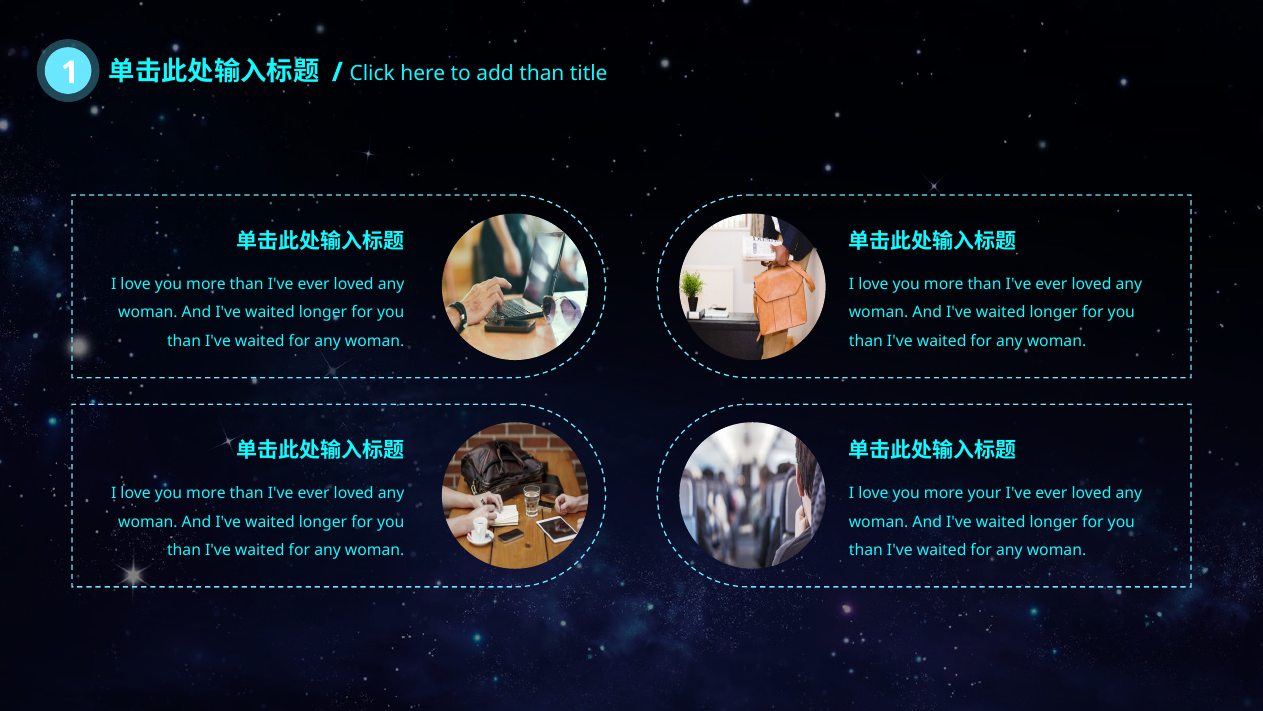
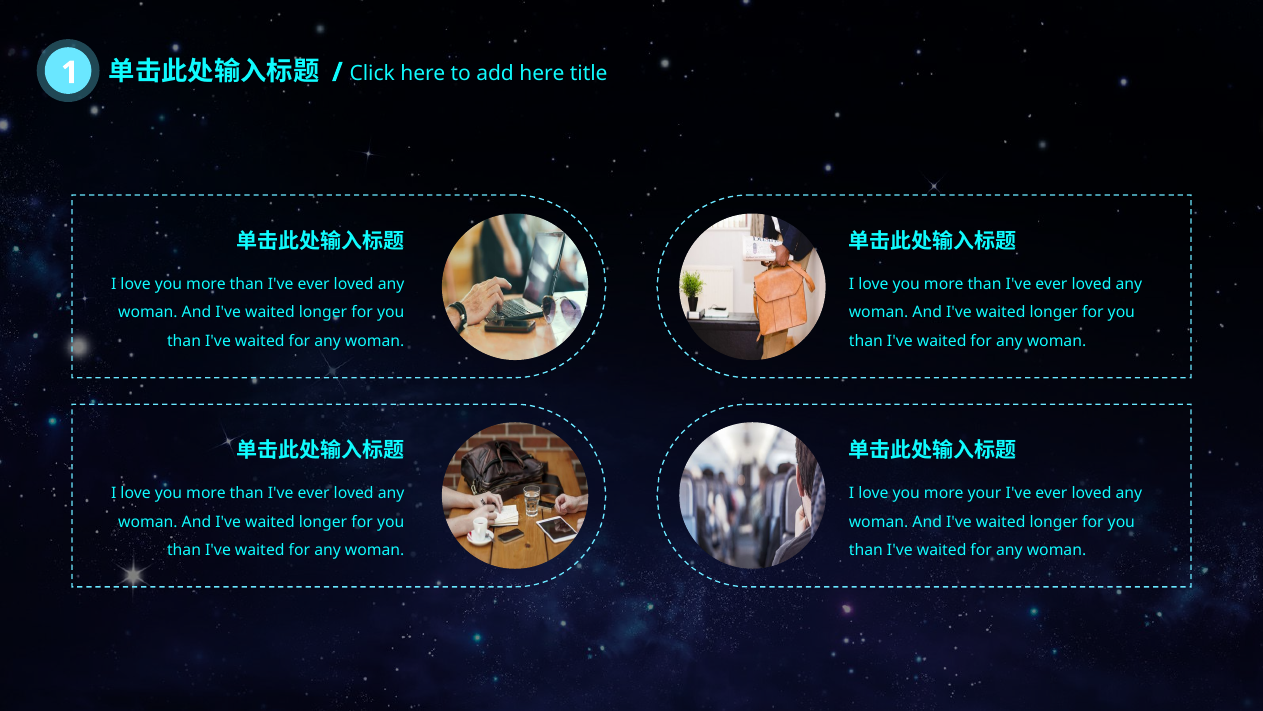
add than: than -> here (542, 74)
